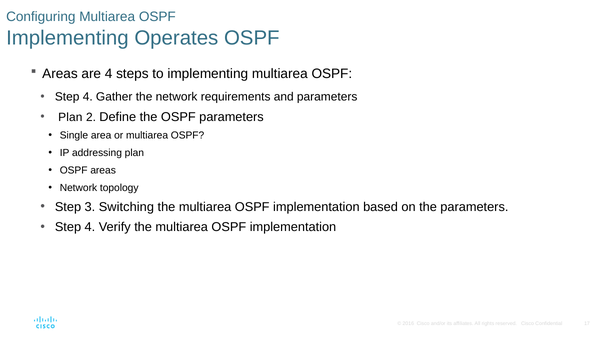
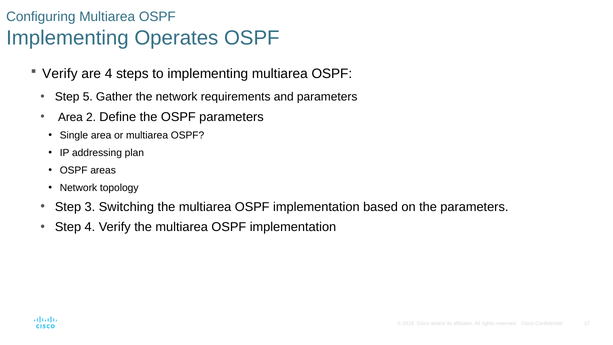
Areas: Areas -> Verify (60, 74)
4: 4 -> 5 (88, 97)
Plan: Plan -> Area (70, 117)
